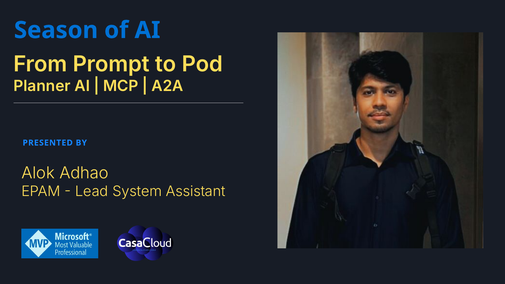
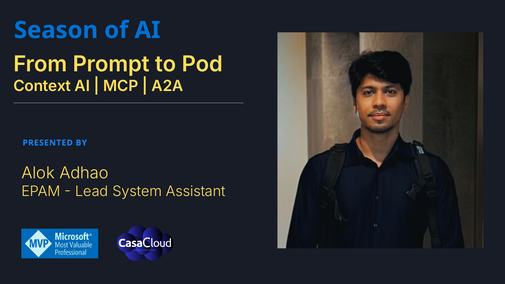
Planner: Planner -> Context (42, 86)
